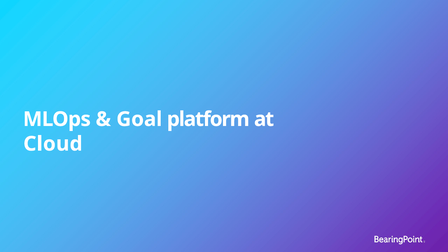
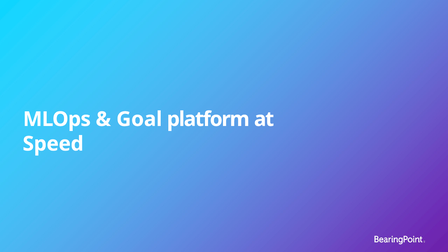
Cloud: Cloud -> Speed (53, 144)
